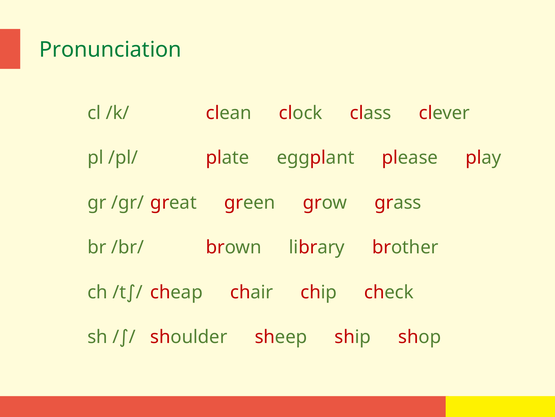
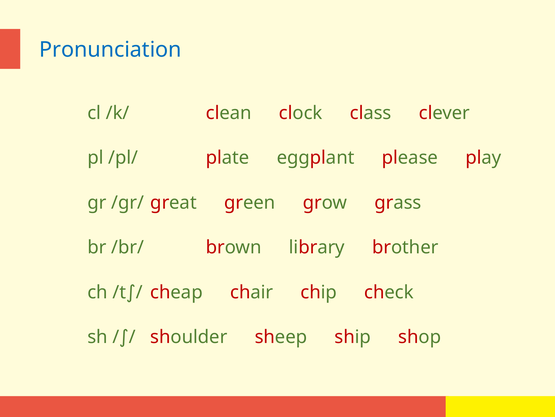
Pronunciation colour: green -> blue (110, 49)
